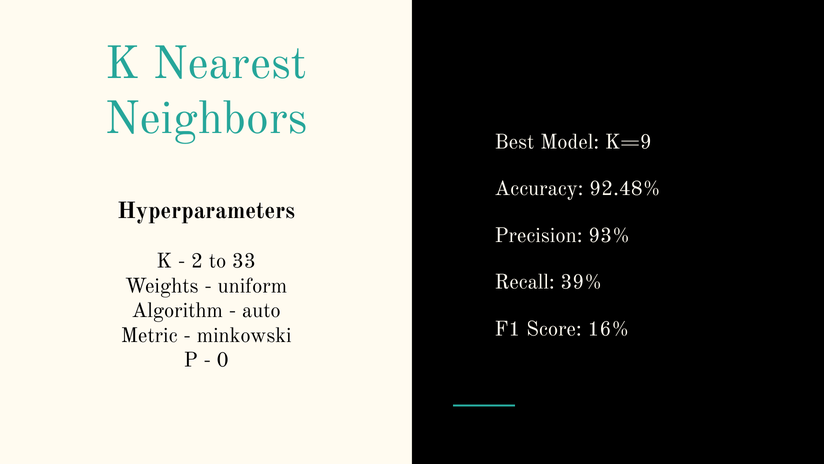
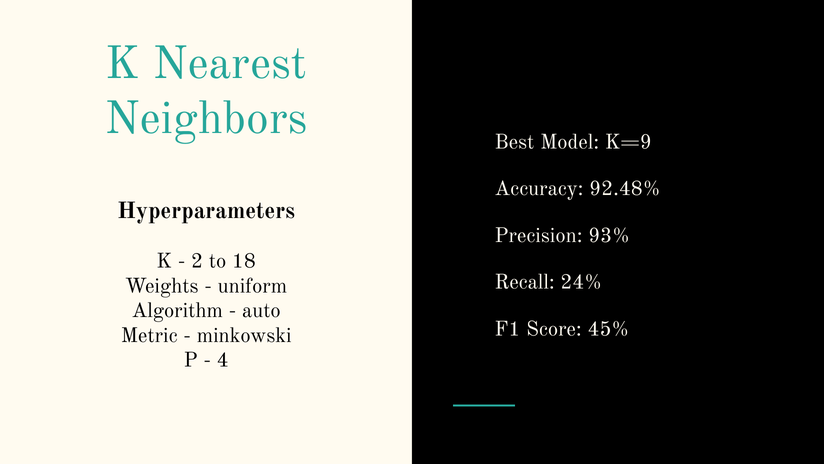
33: 33 -> 18 (244, 261)
39%: 39% -> 24% (581, 282)
16%: 16% -> 45% (608, 328)
0: 0 -> 4 (223, 360)
